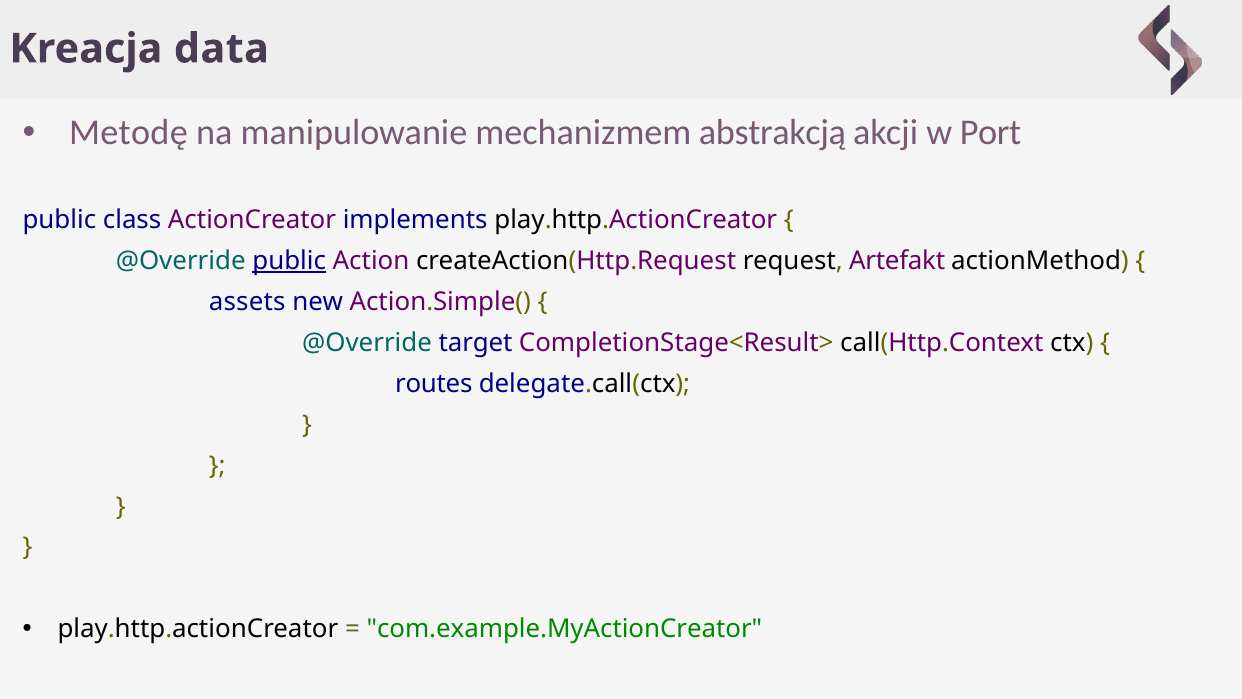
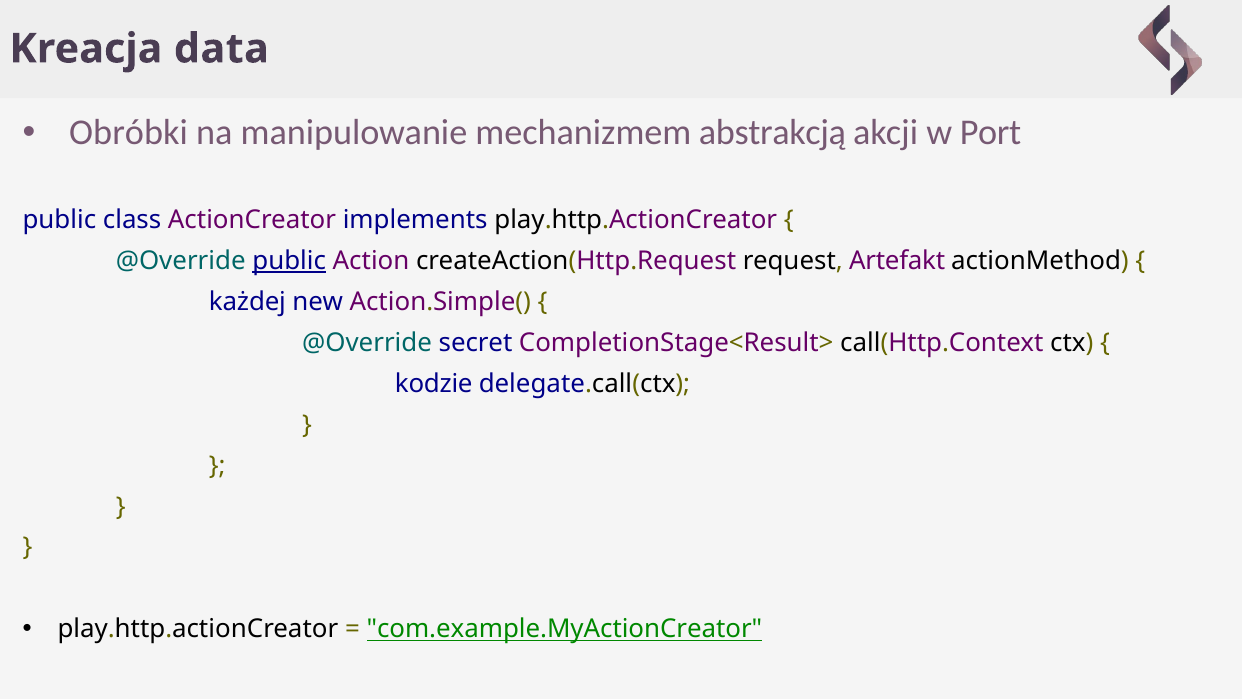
Metodę: Metodę -> Obróbki (129, 133)
assets: assets -> każdej (247, 302)
target: target -> secret (476, 343)
routes: routes -> kodzie (434, 384)
com.example.MyActionCreator underline: none -> present (564, 629)
